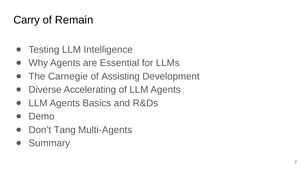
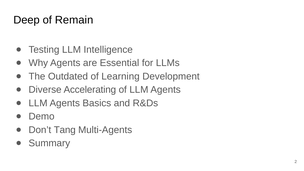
Carry: Carry -> Deep (27, 20)
Carnegie: Carnegie -> Outdated (68, 76)
Assisting: Assisting -> Learning (121, 76)
